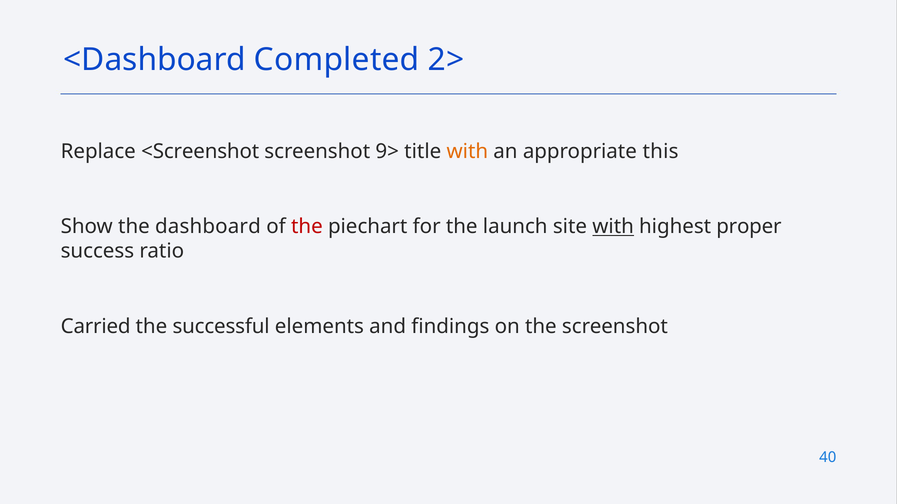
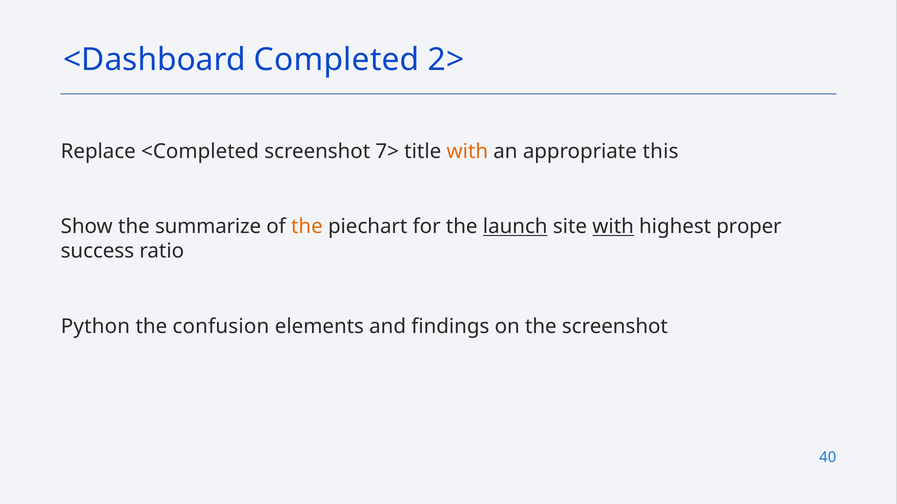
<Screenshot: <Screenshot -> <Completed (200, 151)
9>: 9> -> 7> (387, 151)
dashboard: dashboard -> summarize (208, 227)
the colour: red -> orange (307, 227)
launch underline: none -> present (515, 227)
Carried: Carried -> Python (95, 327)
successful: successful -> confusion (221, 327)
